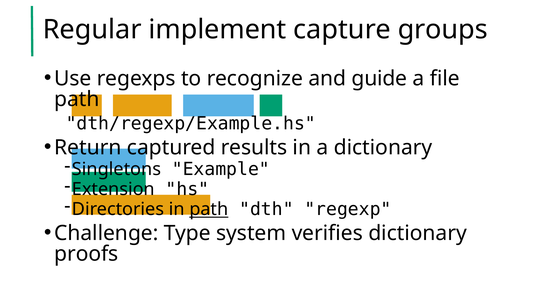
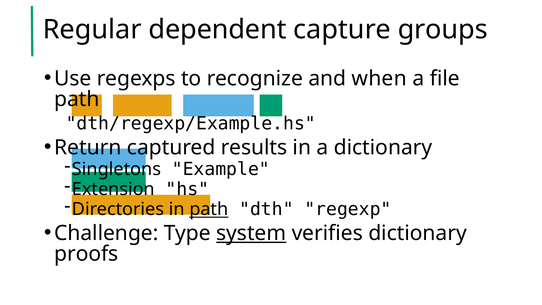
implement: implement -> dependent (218, 29)
guide: guide -> when (379, 79)
system underline: none -> present (251, 233)
